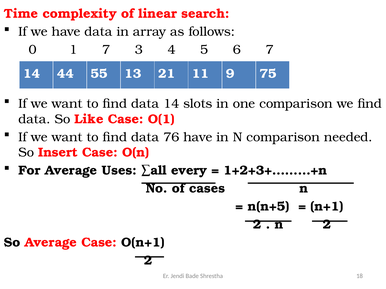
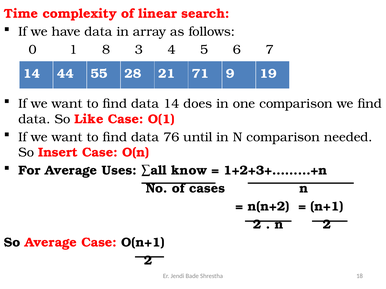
1 7: 7 -> 8 (106, 50)
13: 13 -> 28 (133, 74)
11: 11 -> 71 (200, 74)
75: 75 -> 19 (268, 74)
slots: slots -> does (198, 104)
76 have: have -> until (198, 137)
every: every -> know (189, 171)
n(n+5: n(n+5 -> n(n+2 (269, 207)
